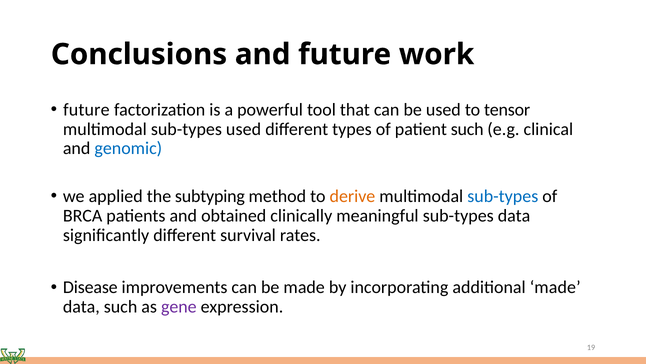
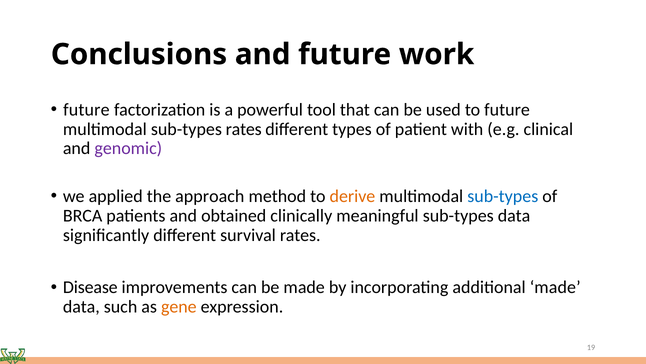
to tensor: tensor -> future (507, 110)
sub-types used: used -> rates (244, 129)
patient such: such -> with (467, 129)
genomic colour: blue -> purple (128, 148)
subtyping: subtyping -> approach (210, 196)
gene colour: purple -> orange (179, 306)
